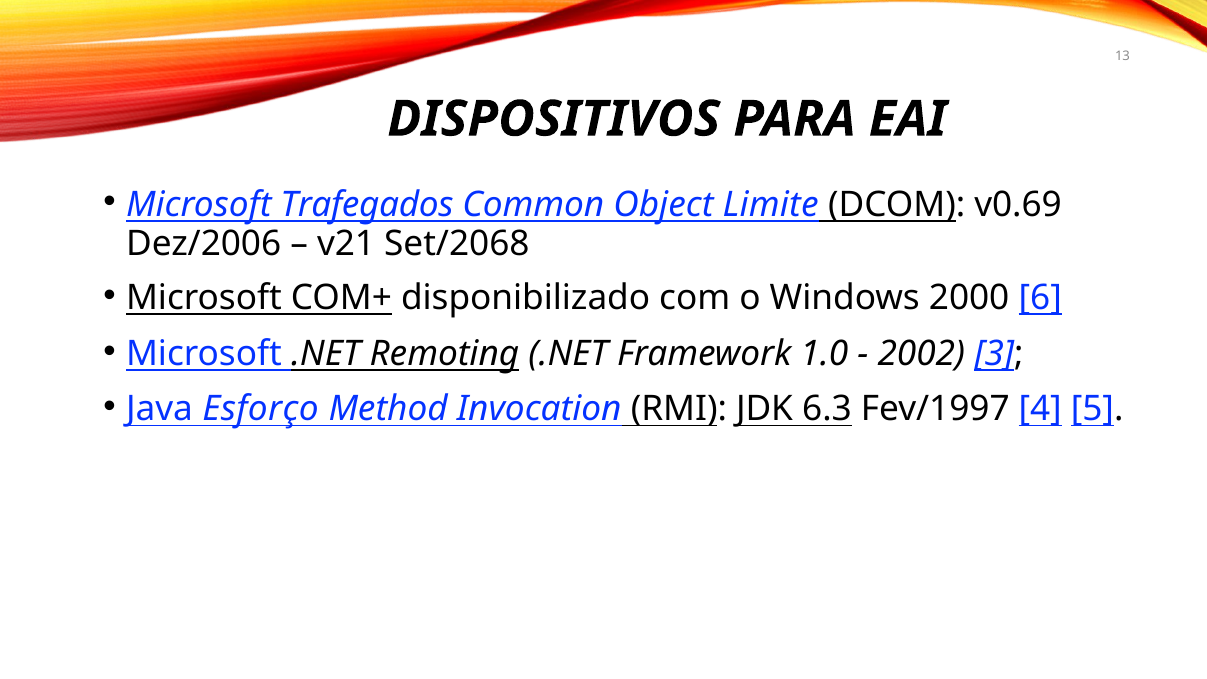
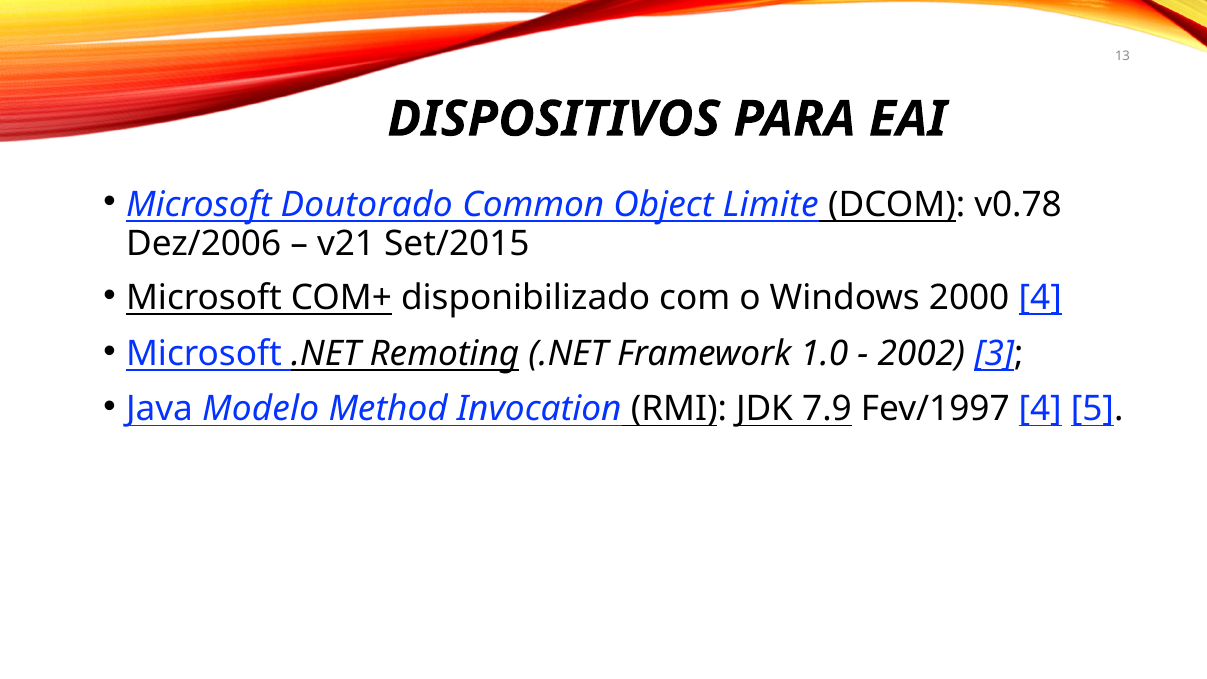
Trafegados: Trafegados -> Doutorado (367, 204)
v0.69: v0.69 -> v0.78 (1018, 204)
Set/2068: Set/2068 -> Set/2015 (457, 243)
2000 6: 6 -> 4 (1040, 298)
Esforço: Esforço -> Modelo (261, 409)
6.3: 6.3 -> 7.9 (827, 409)
